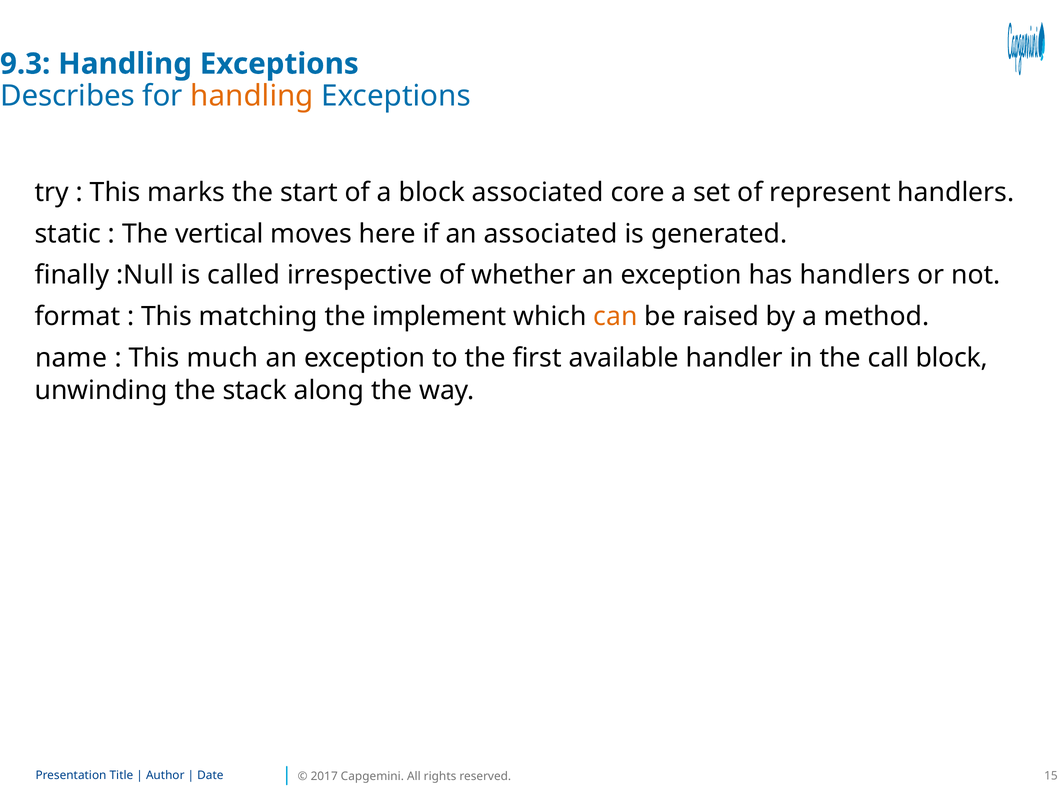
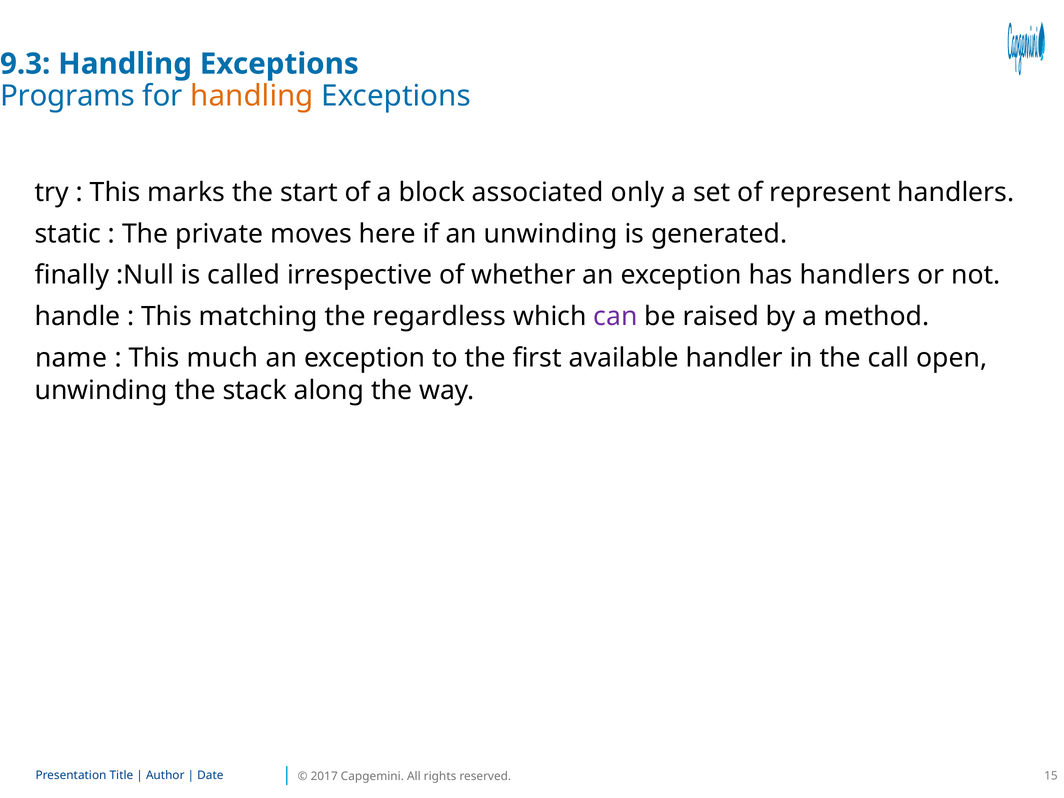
Describes: Describes -> Programs (68, 96)
core: core -> only (637, 192)
vertical: vertical -> private (219, 234)
an associated: associated -> unwinding (551, 234)
format: format -> handle (78, 317)
implement: implement -> regardless (439, 317)
can colour: orange -> purple (615, 317)
call block: block -> open (952, 358)
